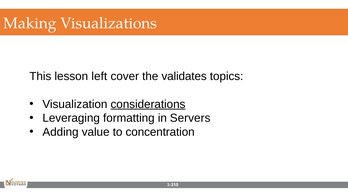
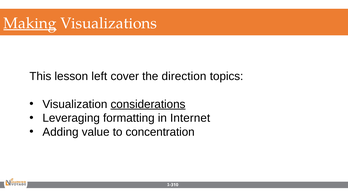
Making underline: none -> present (30, 23)
validates: validates -> direction (184, 76)
Servers: Servers -> Internet (190, 118)
